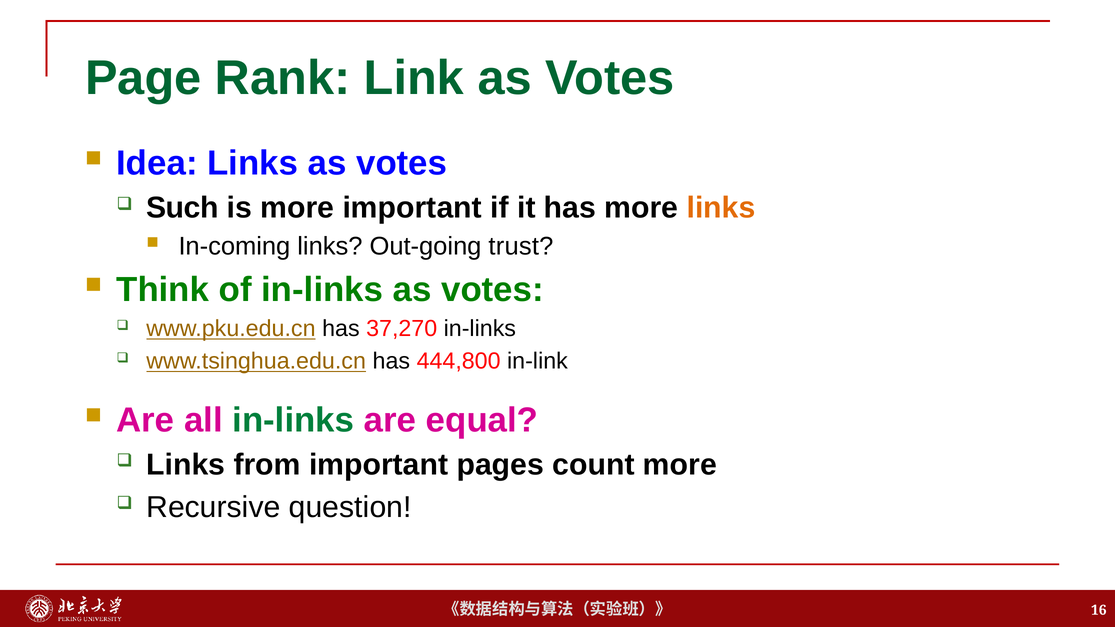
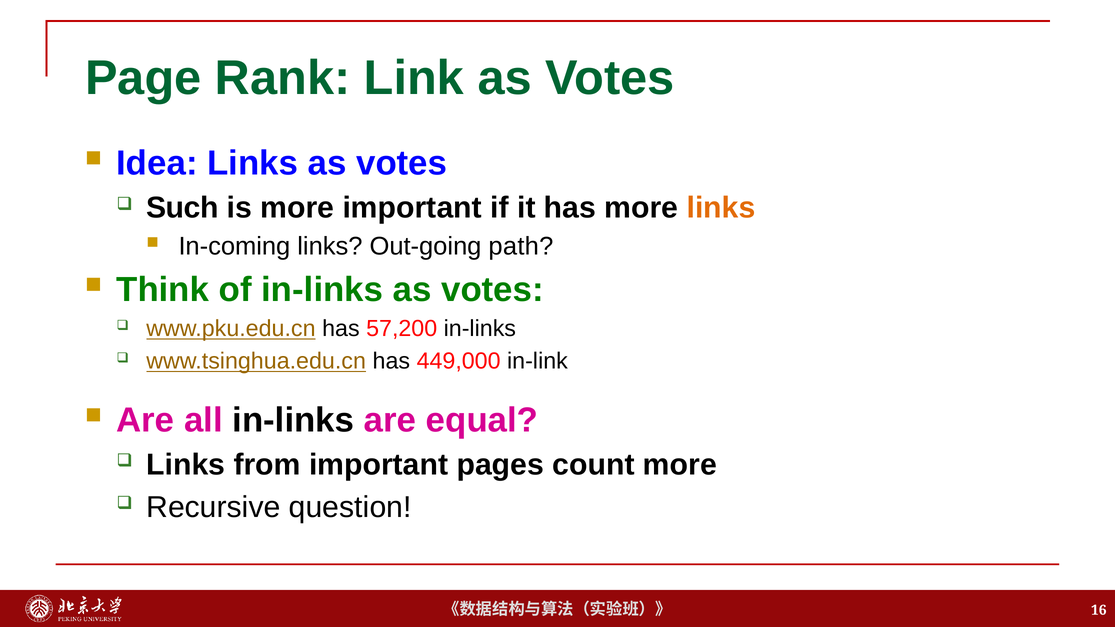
trust: trust -> path (521, 246)
37,270: 37,270 -> 57,200 (402, 329)
444,800: 444,800 -> 449,000 (459, 361)
in-links colour: green -> black (293, 420)
